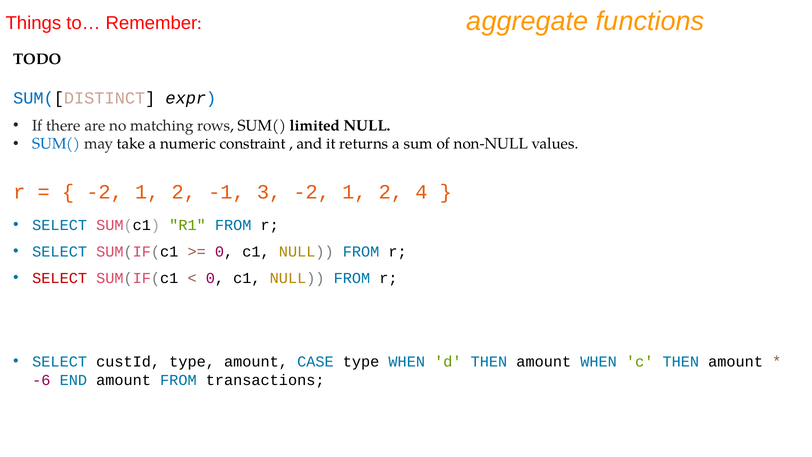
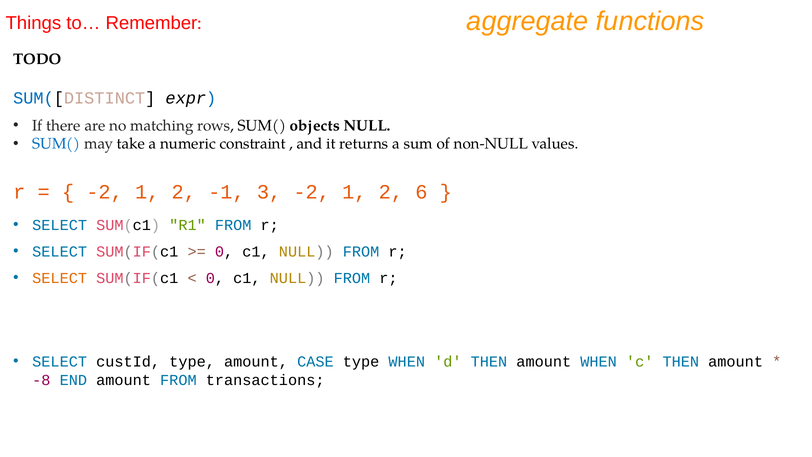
limited: limited -> objects (315, 126)
4: 4 -> 6 (421, 192)
SELECT colour: red -> orange (60, 278)
-6: -6 -> -8 (41, 380)
